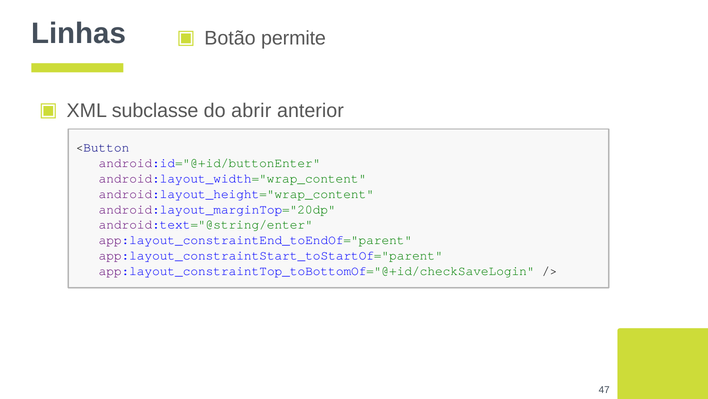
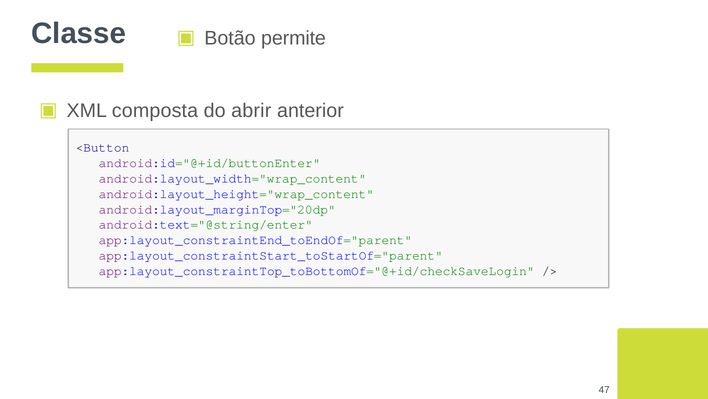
Linhas: Linhas -> Classe (79, 34)
subclasse: subclasse -> composta (155, 111)
